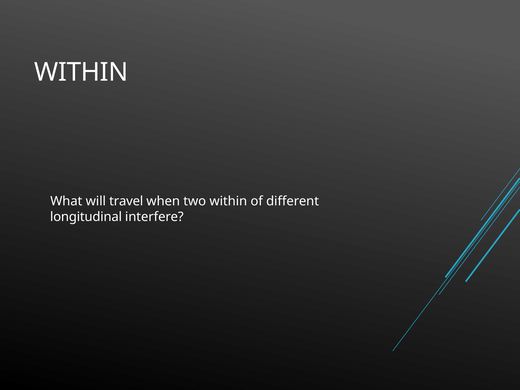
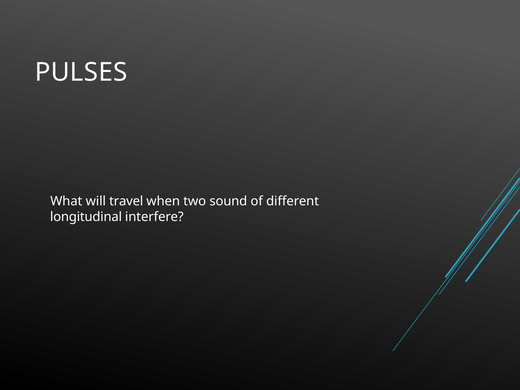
WITHIN: WITHIN -> PULSES (81, 72)
two within: within -> sound (228, 201)
